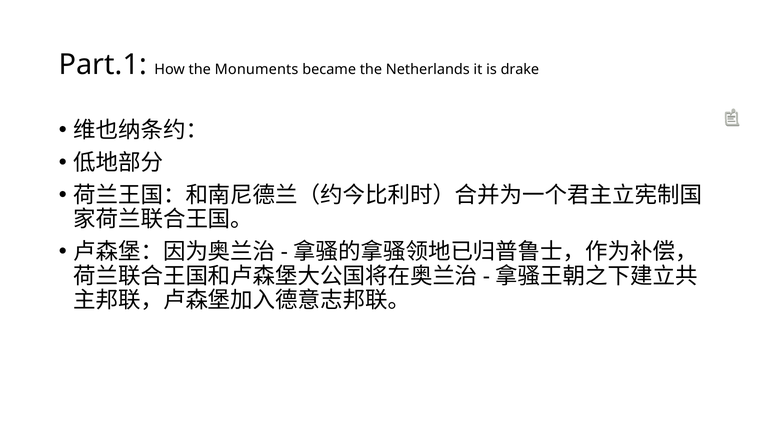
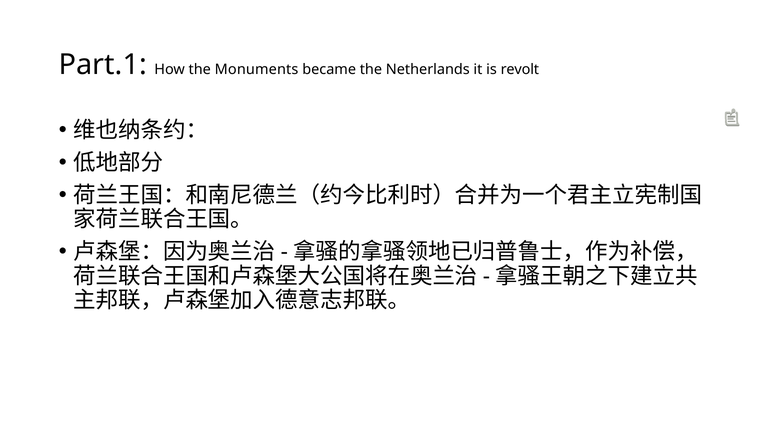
drake: drake -> revolt (520, 70)
